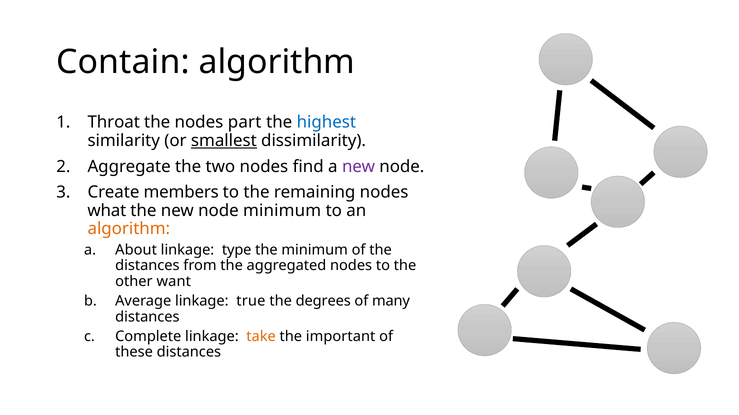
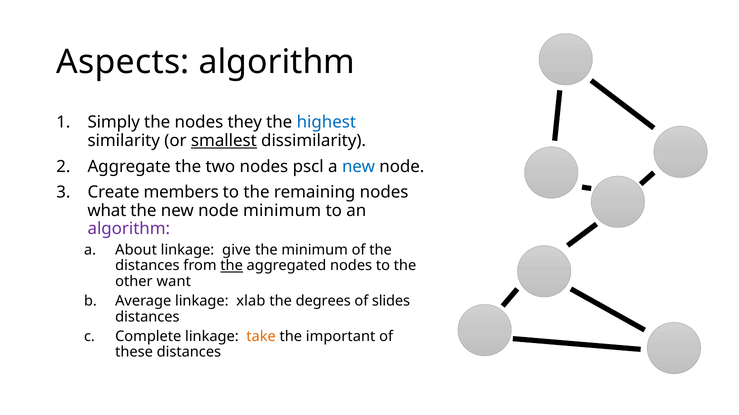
Contain: Contain -> Aspects (123, 62)
Throat: Throat -> Simply (114, 122)
part: part -> they (245, 122)
find: find -> pscl (308, 167)
new colour: purple -> blue (359, 167)
algorithm colour: orange -> purple (129, 229)
type: type -> give (237, 250)
the underline: none -> present (232, 266)
true: true -> xlab (251, 301)
many: many -> slides (391, 301)
